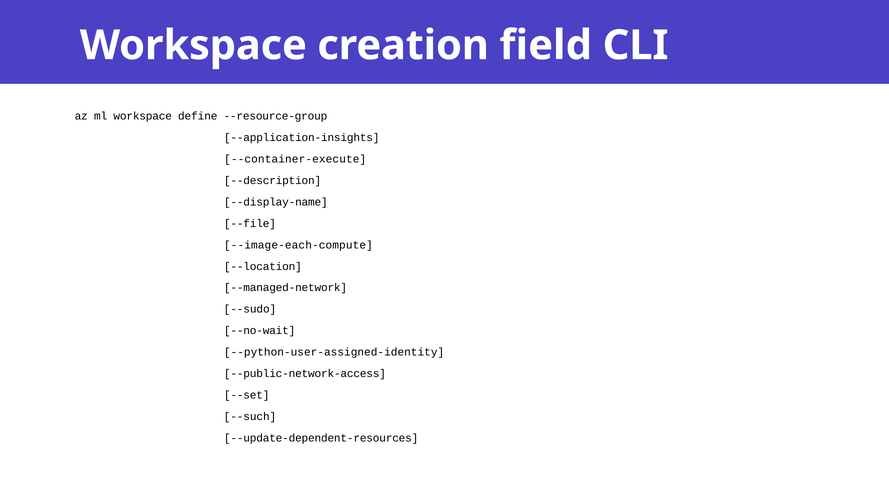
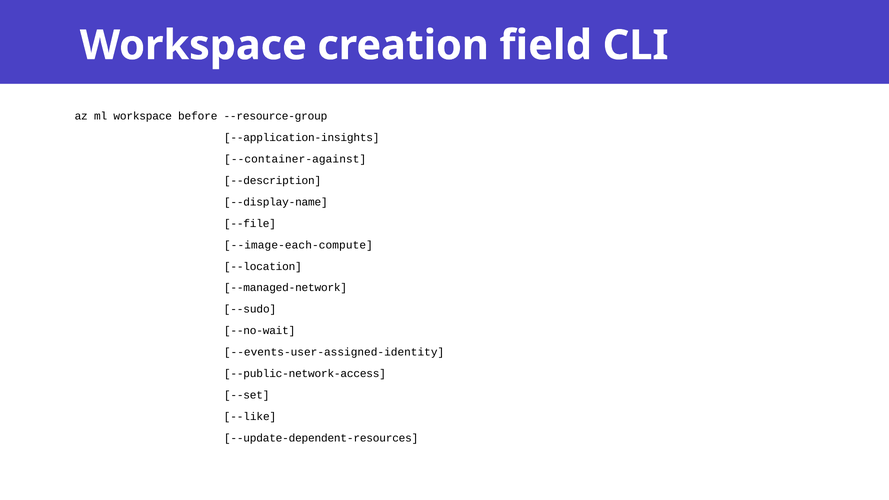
define: define -> before (198, 116)
--container-execute: --container-execute -> --container-against (295, 159)
--python-user-assigned-identity: --python-user-assigned-identity -> --events-user-assigned-identity (334, 352)
--such: --such -> --like (250, 417)
